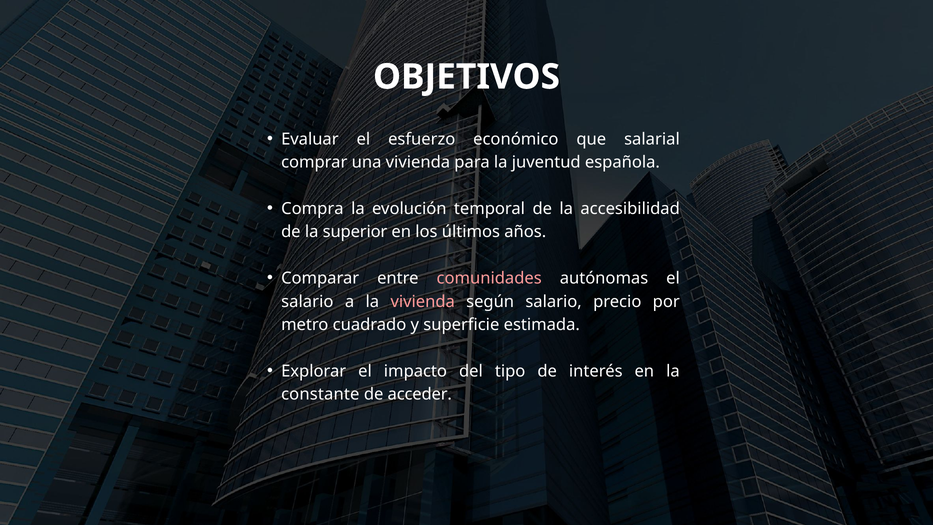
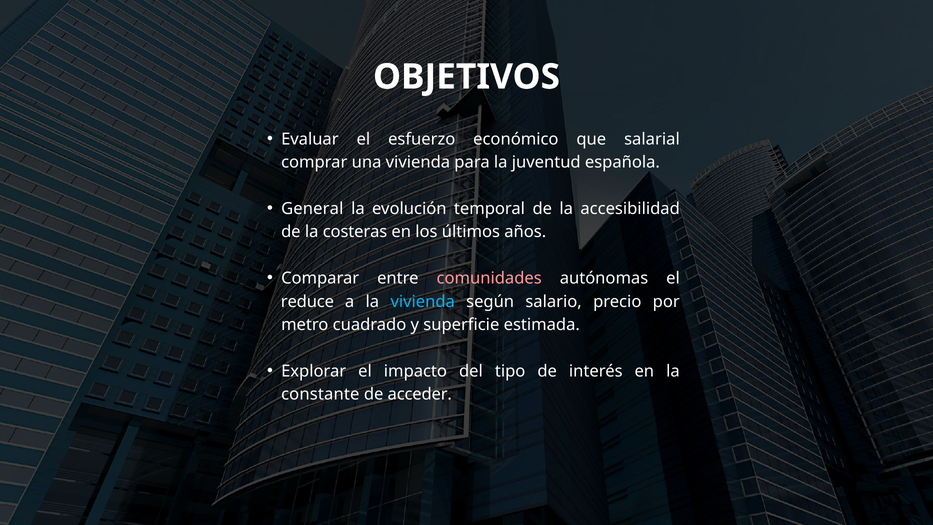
Compra: Compra -> General (312, 209)
superior: superior -> costeras (355, 232)
salario: salario -> reduce (307, 301)
vivienda colour: pink -> light blue (423, 301)
